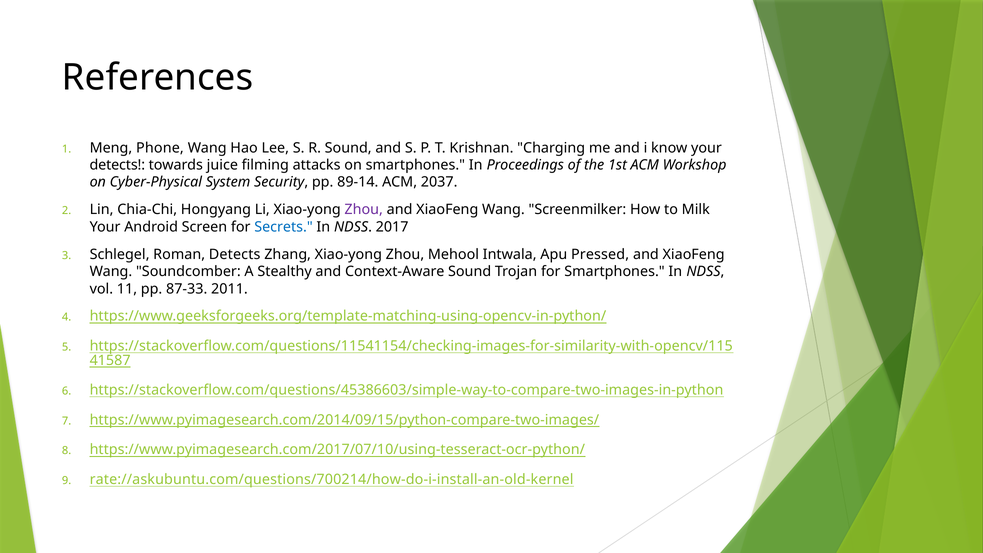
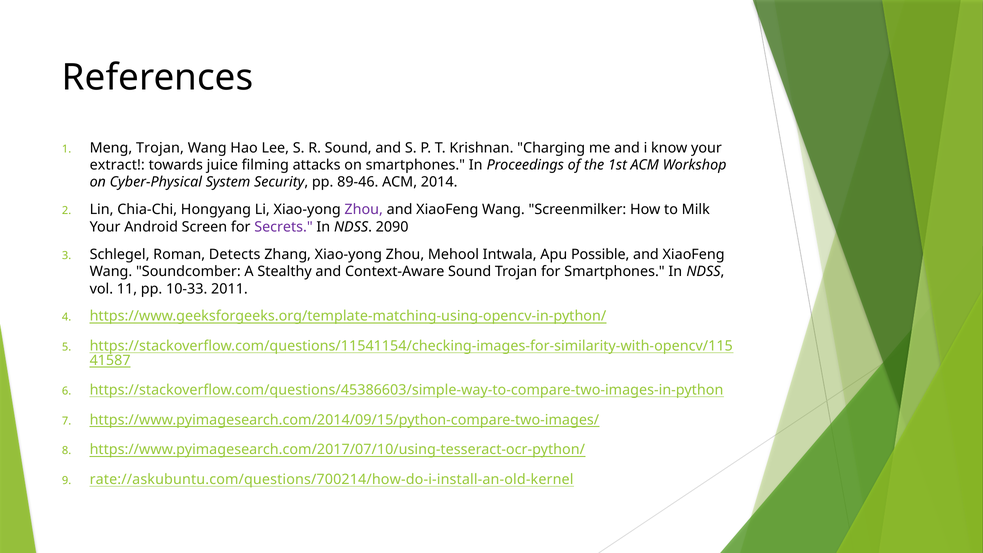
Meng Phone: Phone -> Trojan (160, 148)
detects: detects -> extract (117, 165)
89-14: 89-14 -> 89-46 (358, 182)
2037: 2037 -> 2014 (439, 182)
Secrets colour: blue -> purple (284, 227)
2017: 2017 -> 2090 (392, 227)
Pressed: Pressed -> Possible (600, 254)
87-33: 87-33 -> 10-33 (187, 289)
